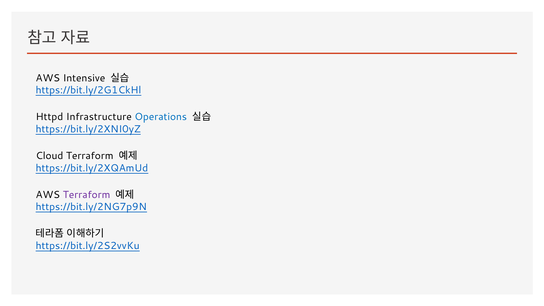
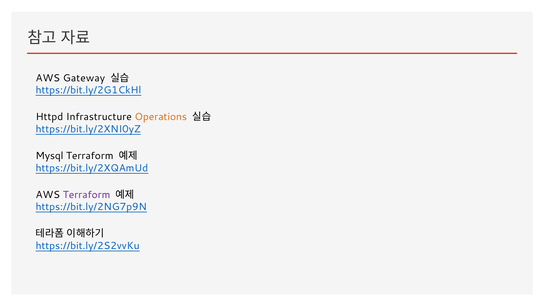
Intensive: Intensive -> Gateway (84, 78)
Operations colour: blue -> orange (161, 117)
Cloud: Cloud -> Mysql (49, 156)
